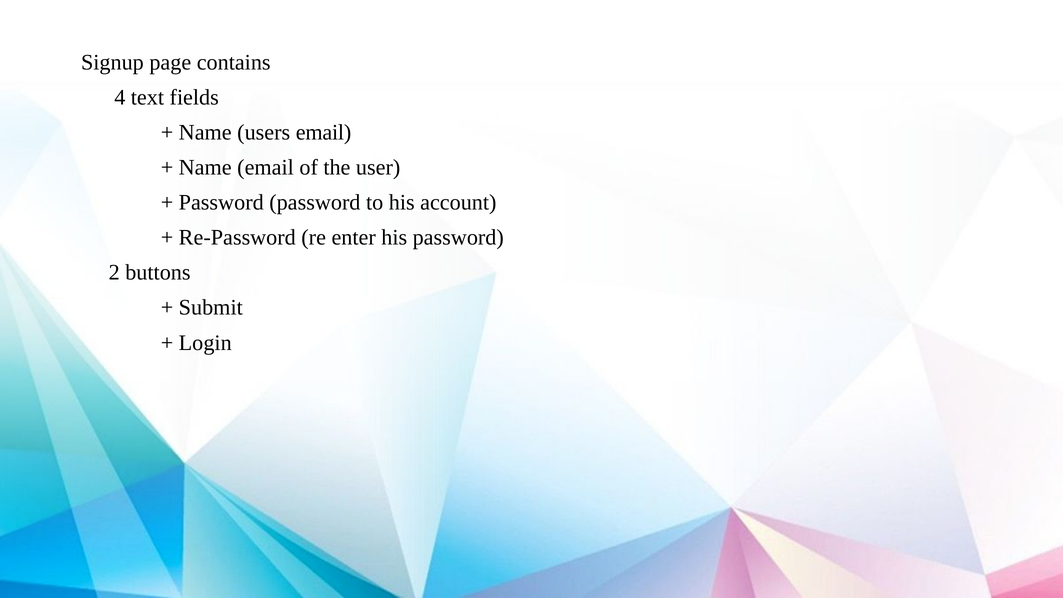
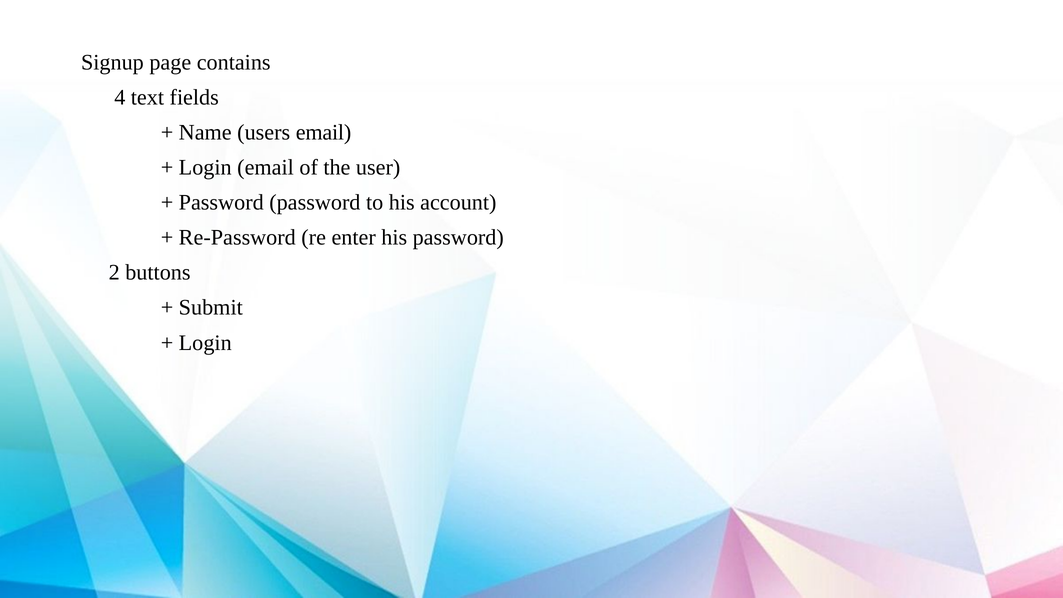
Name: Name -> Login (205, 168)
